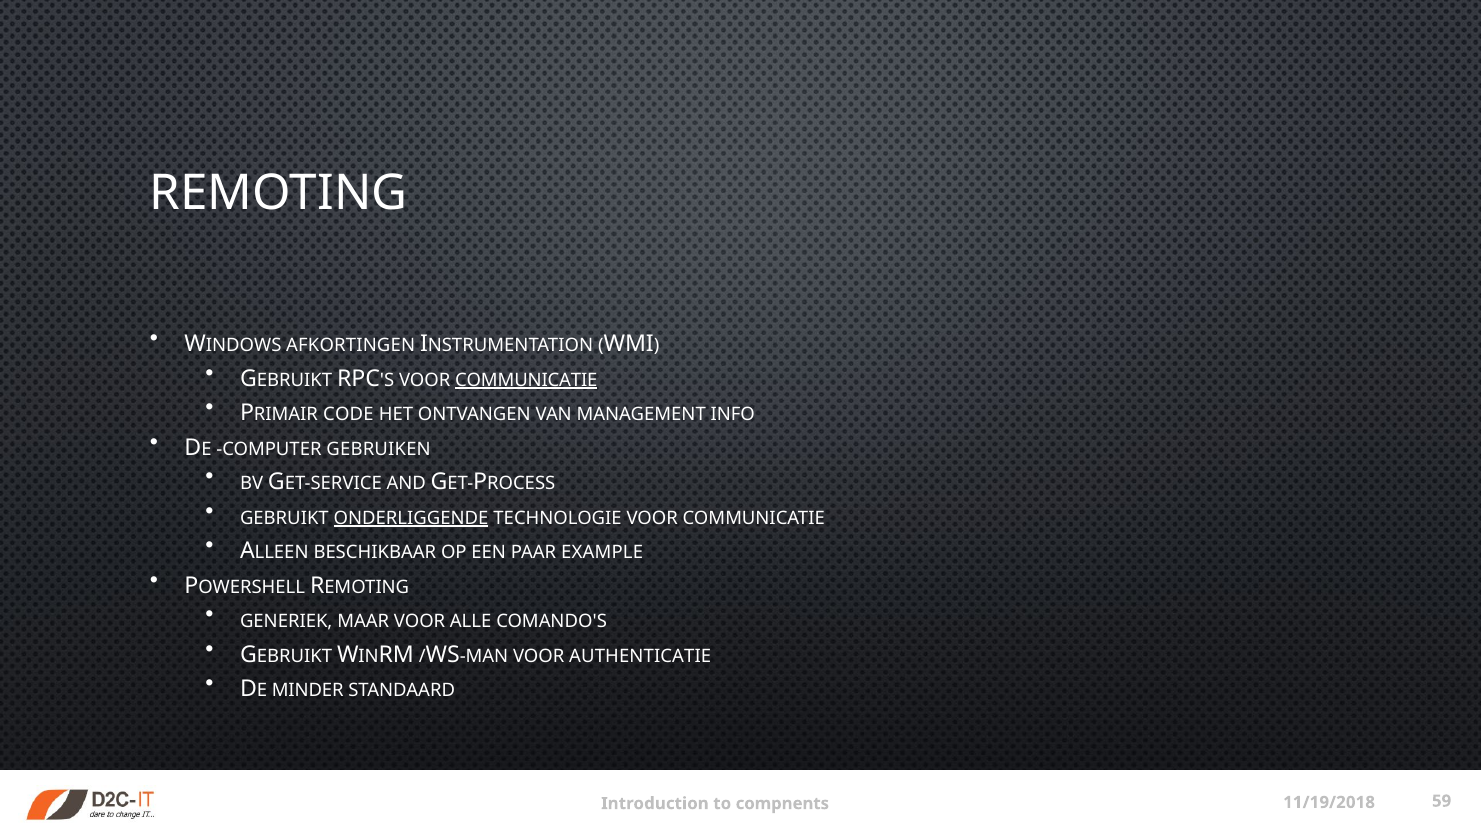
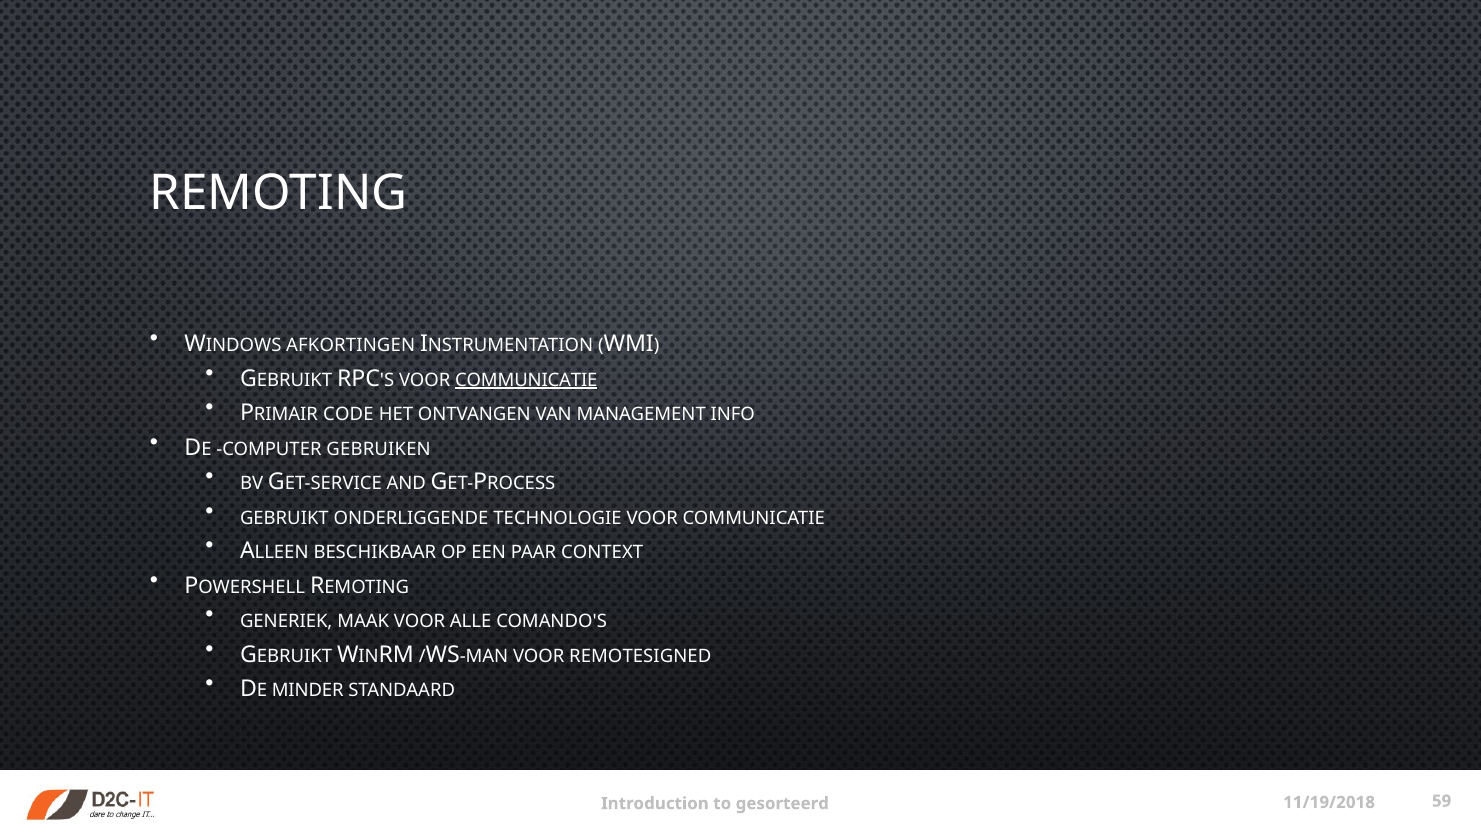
ONDERLIGGENDE underline: present -> none (411, 518)
EXAMPLE: EXAMPLE -> CONTEXT (602, 553)
MAAR: MAAR -> MAAK (363, 622)
AUTHENTICATIE: AUTHENTICATIE -> REMOTESIGNED (640, 656)
compnents: compnents -> gesorteerd (782, 804)
